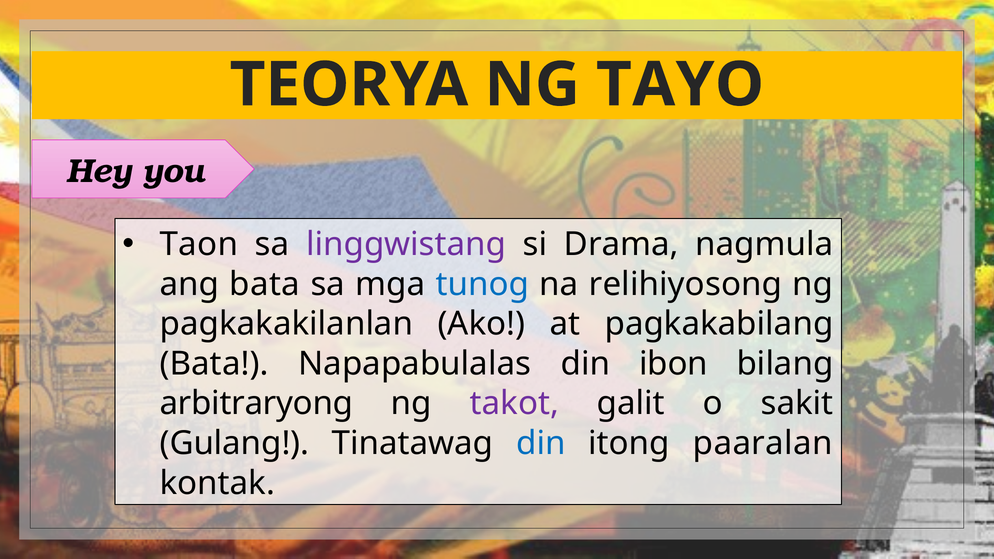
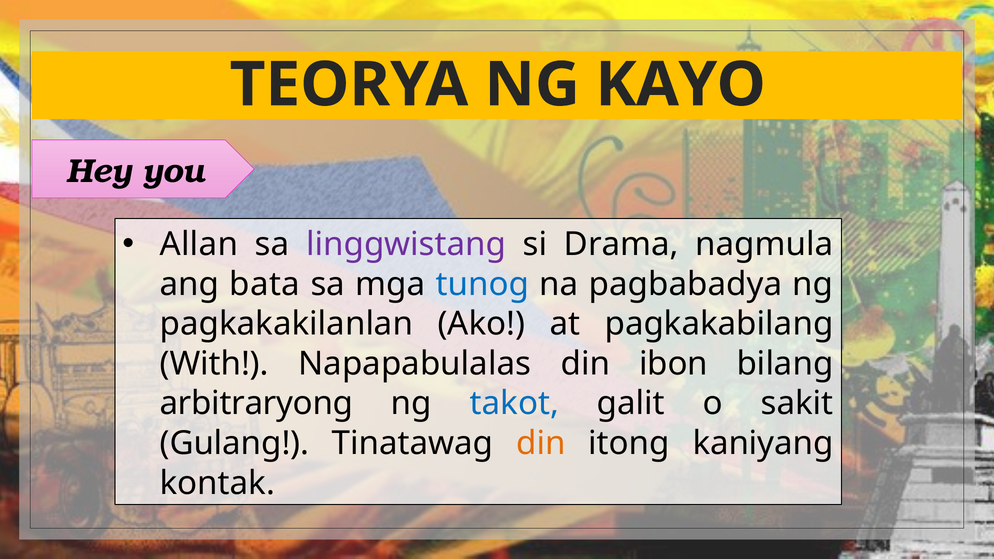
TAYO: TAYO -> KAYO (681, 85)
Taon: Taon -> Allan (199, 245)
relihiyosong: relihiyosong -> pagbabadya (686, 284)
Bata: Bata -> With (214, 364)
takot colour: purple -> blue (514, 404)
din colour: blue -> orange (541, 443)
paaralan: paaralan -> kaniyang (763, 443)
